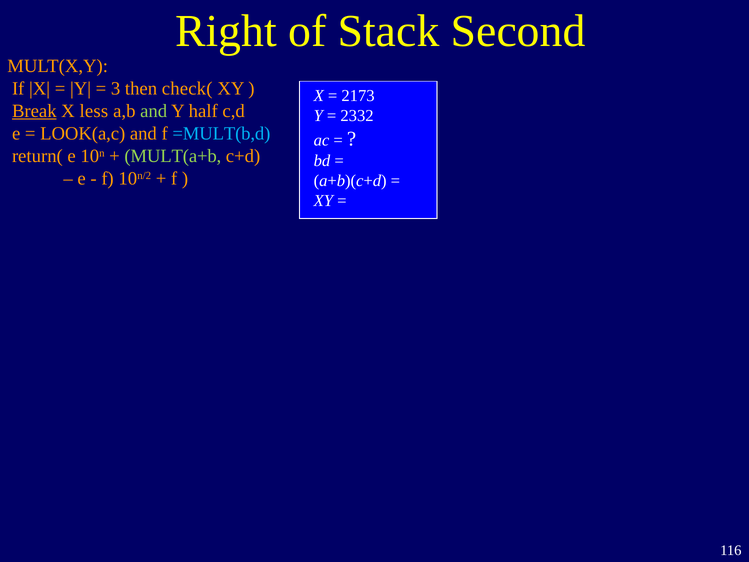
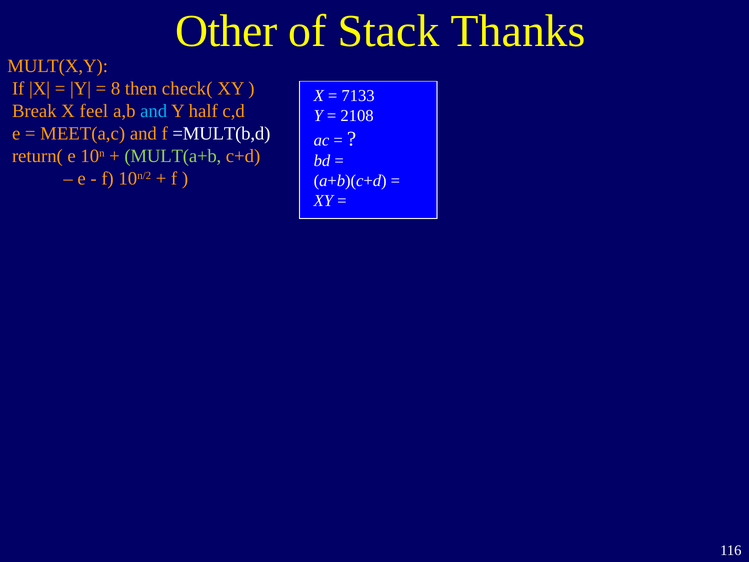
Right: Right -> Other (226, 31)
Second: Second -> Thanks (518, 31)
3: 3 -> 8 (116, 89)
2173: 2173 -> 7133 (358, 96)
Break underline: present -> none (34, 111)
less: less -> feel (94, 111)
and colour: light green -> light blue (154, 111)
2332: 2332 -> 2108 (357, 116)
LOOK(a,c: LOOK(a,c -> MEET(a,c (83, 134)
=MULT(b,d colour: light blue -> white (221, 134)
